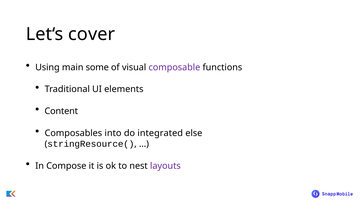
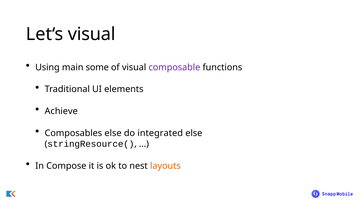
Let‘s cover: cover -> visual (92, 34)
Content: Content -> Achieve (61, 112)
Composables into: into -> else (113, 133)
layouts colour: purple -> orange (165, 166)
